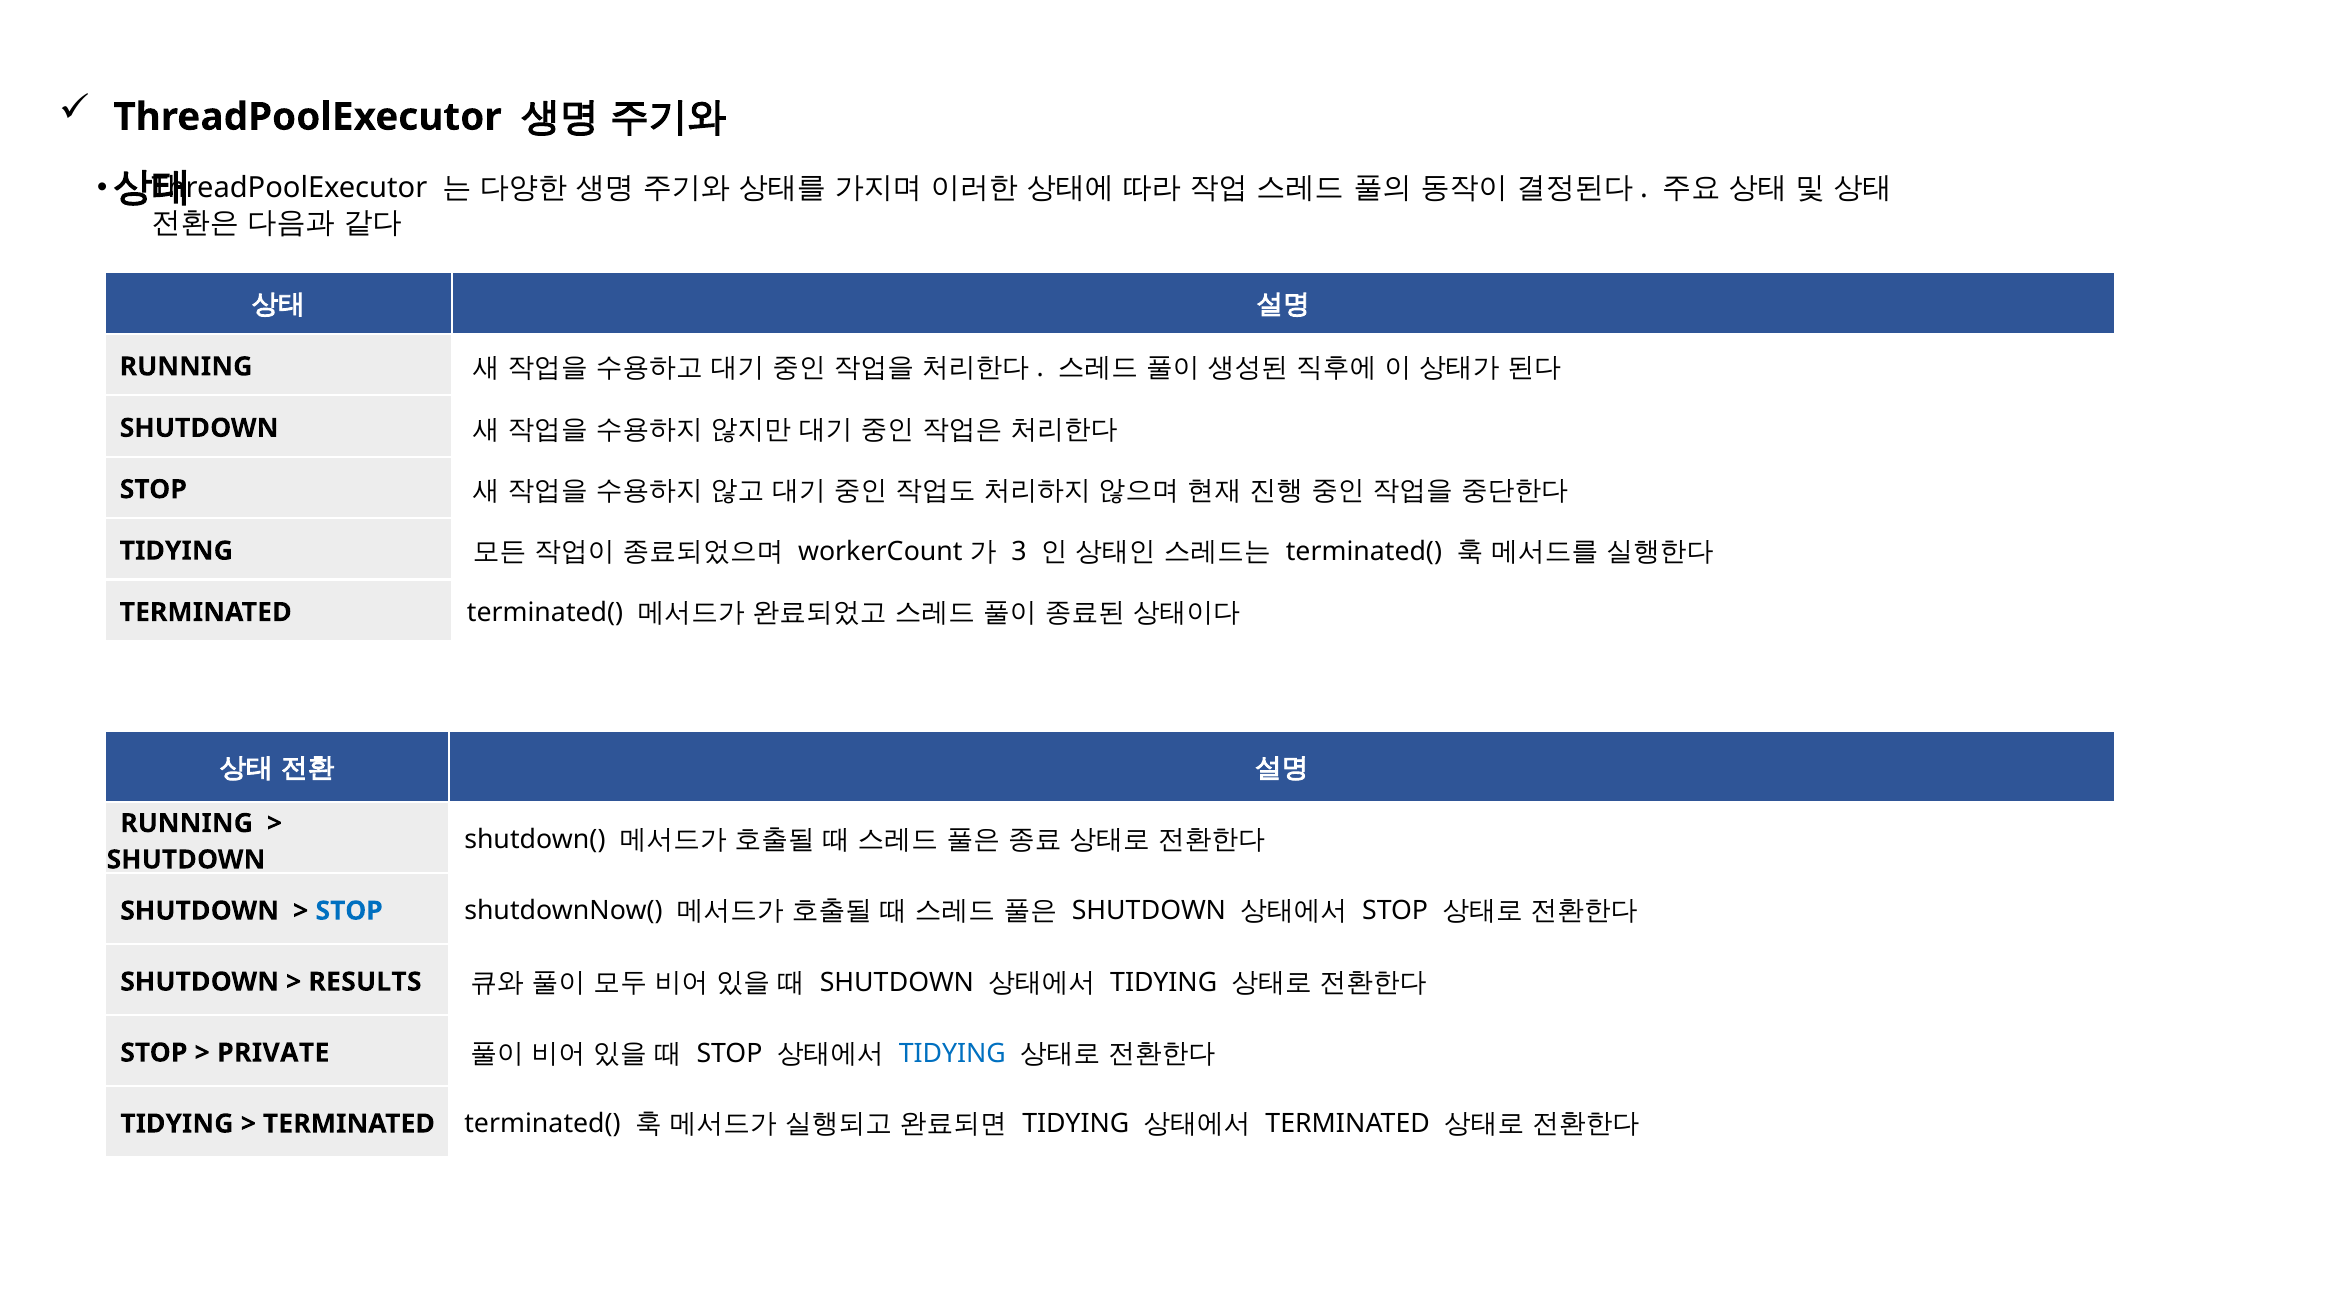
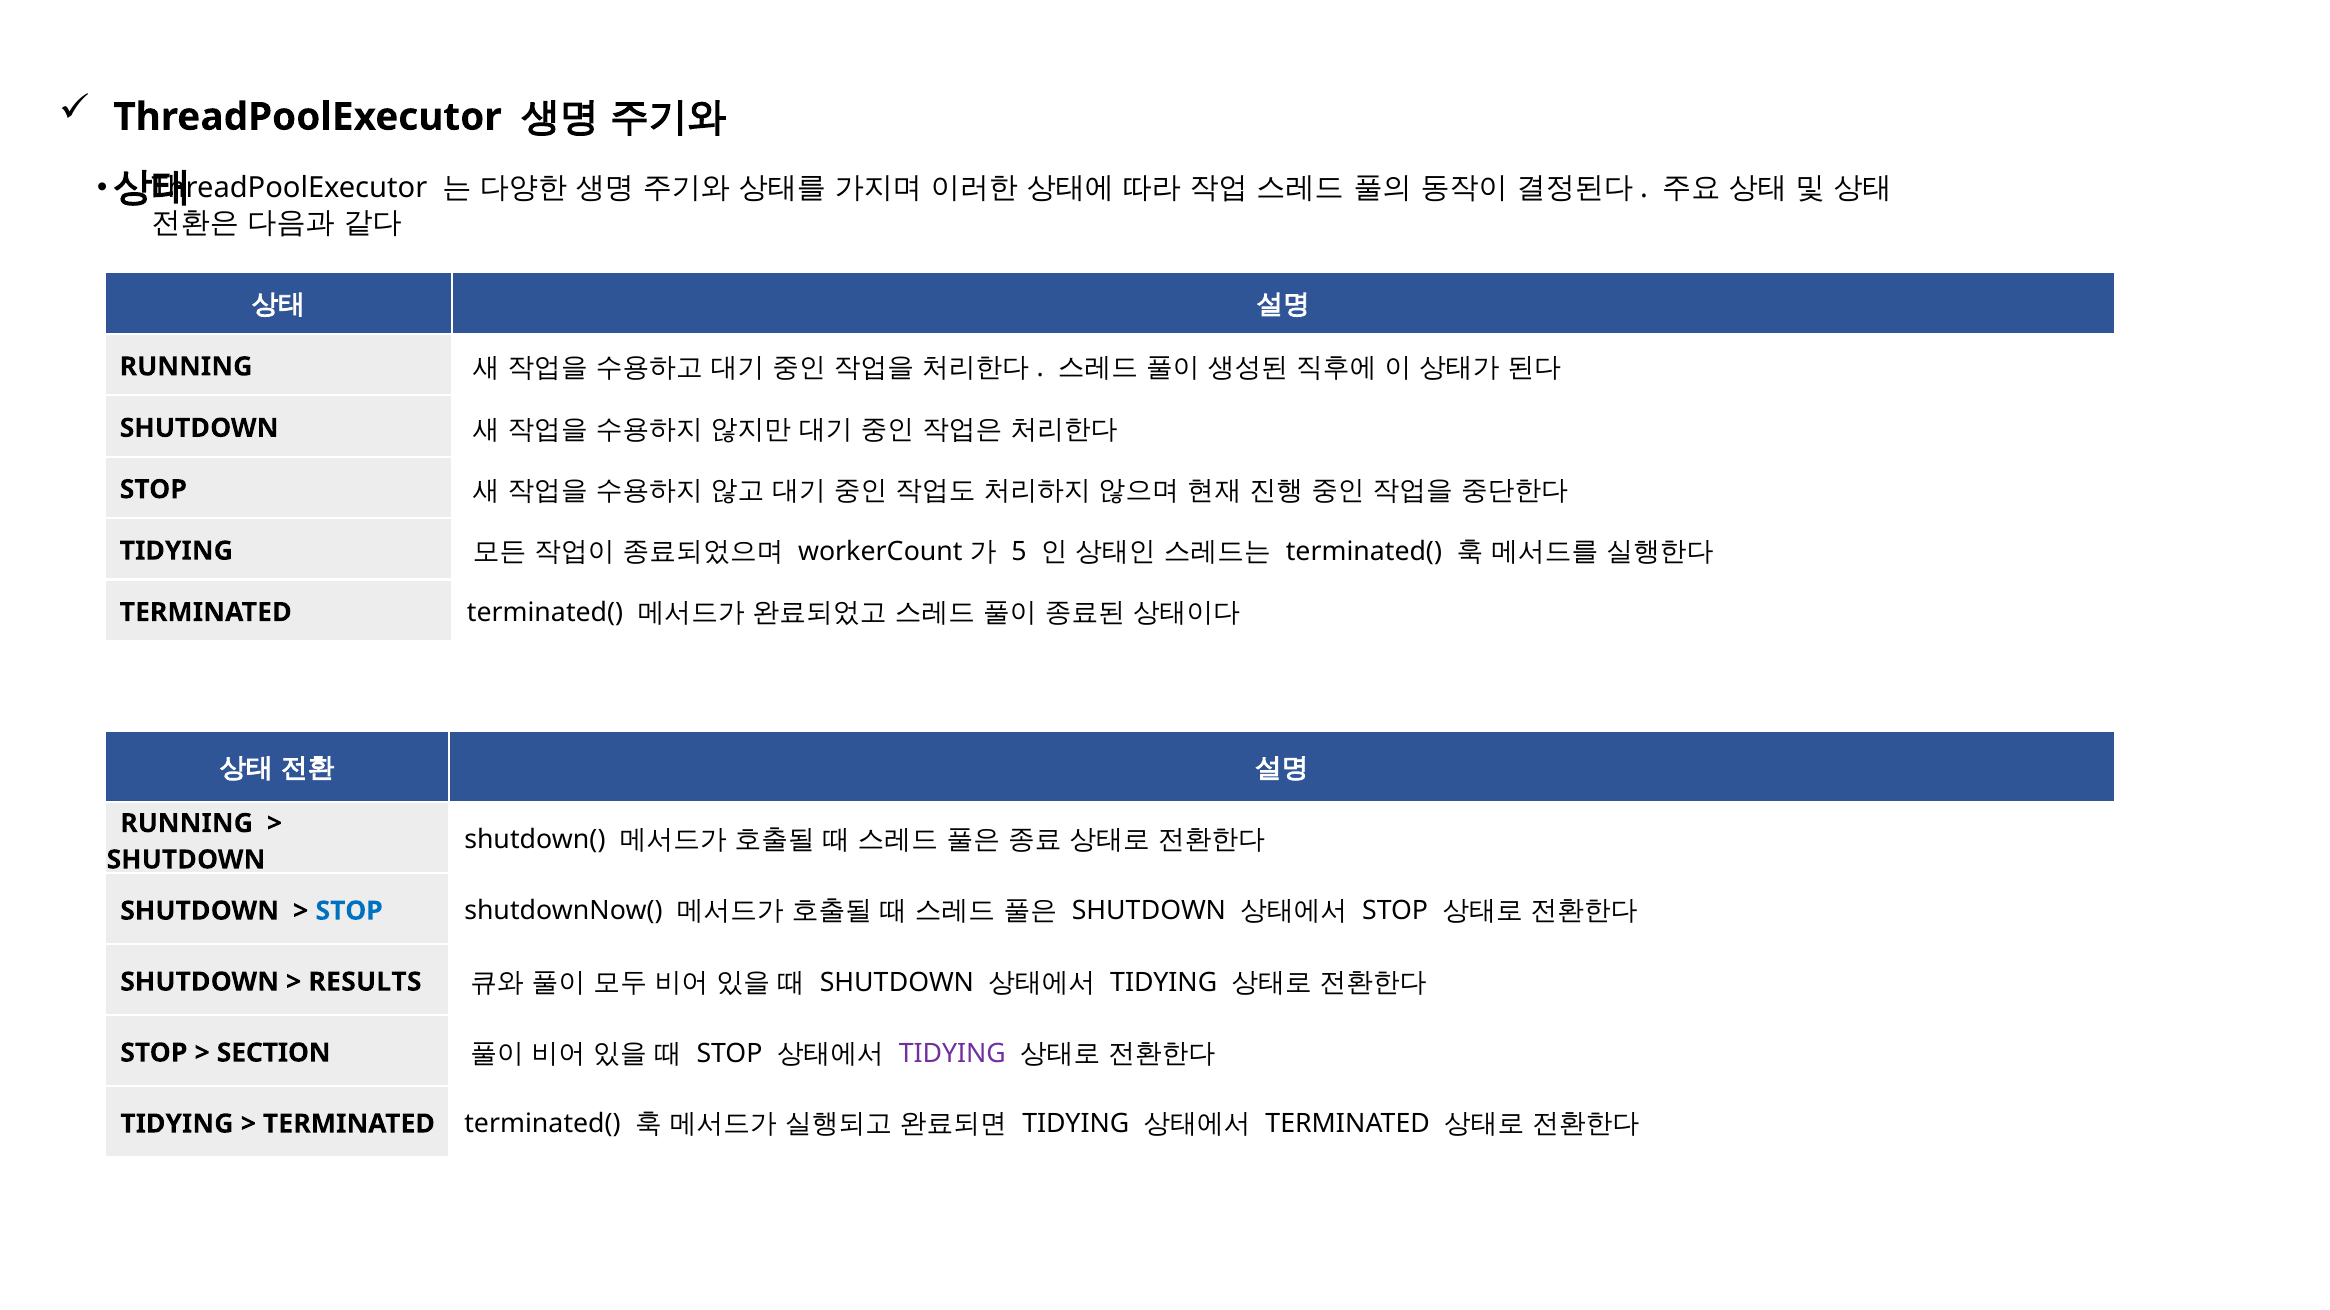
3: 3 -> 5 (1019, 552)
PRIVATE: PRIVATE -> SECTION (274, 1053)
TIDYING colour: blue -> purple (952, 1055)
